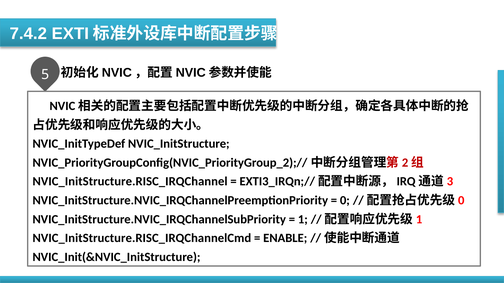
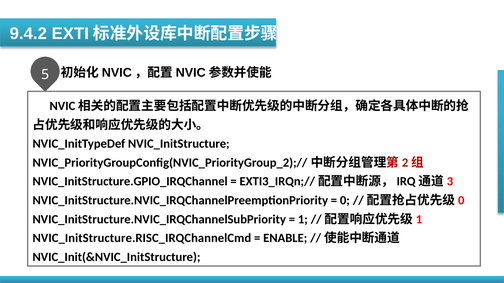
7.4.2: 7.4.2 -> 9.4.2 (28, 34)
NVIC_InitStructure.RISC_IRQChannel: NVIC_InitStructure.RISC_IRQChannel -> NVIC_InitStructure.GPIO_IRQChannel (130, 182)
